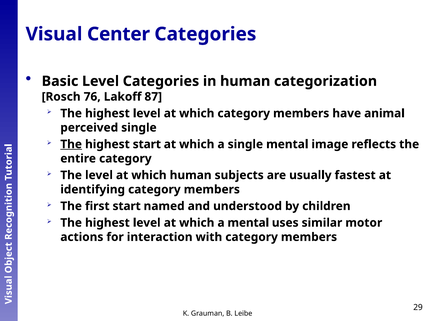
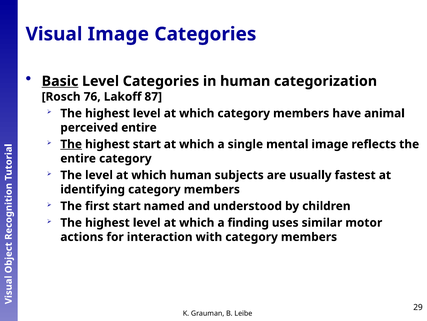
Visual Center: Center -> Image (118, 34)
Basic underline: none -> present (60, 81)
perceived single: single -> entire (139, 127)
a mental: mental -> finding (248, 222)
